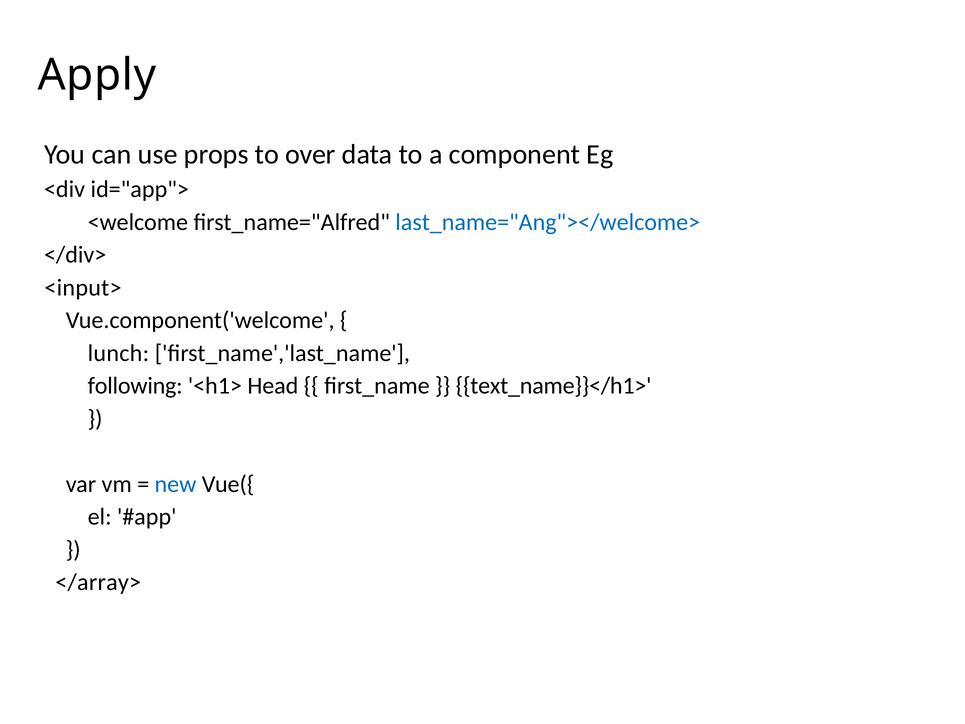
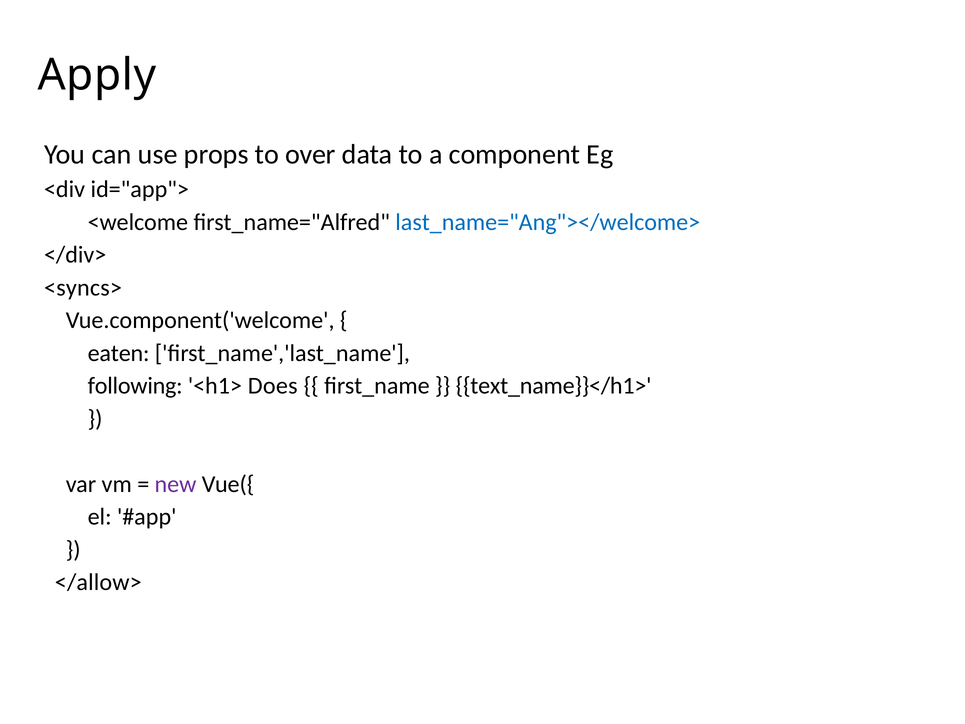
<input>: <input> -> <syncs> (83, 288)
lunch: lunch -> eaten (119, 353)
Head: Head -> Does (273, 386)
new colour: blue -> purple (176, 484)
</array>: </array> -> </allow> (98, 582)
